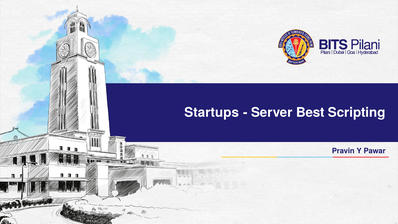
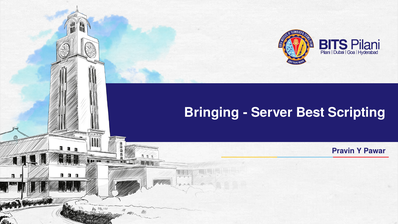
Startups: Startups -> Bringing (212, 112)
